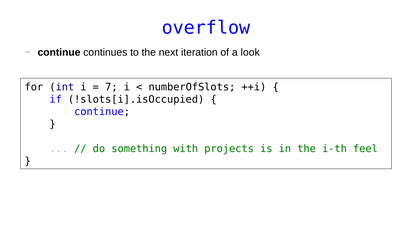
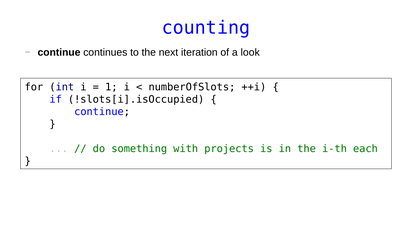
overflow: overflow -> counting (206, 28)
7: 7 -> 1 (111, 87)
feel: feel -> each (365, 149)
